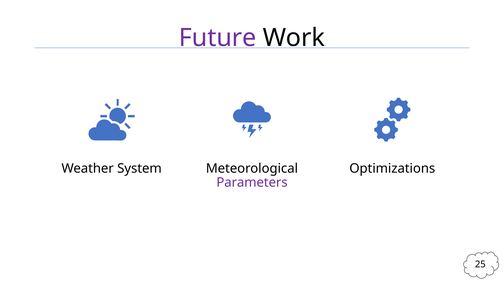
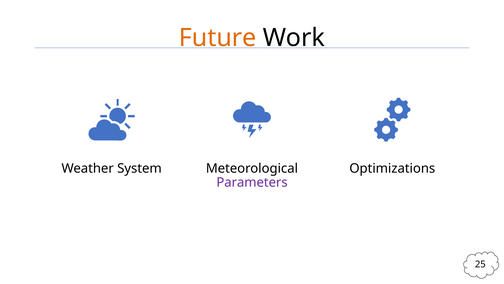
Future colour: purple -> orange (218, 38)
